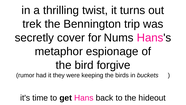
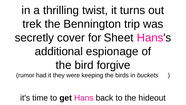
Nums: Nums -> Sheet (119, 38)
metaphor: metaphor -> additional (59, 51)
